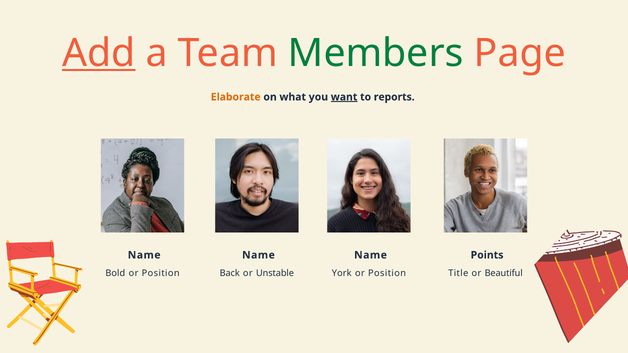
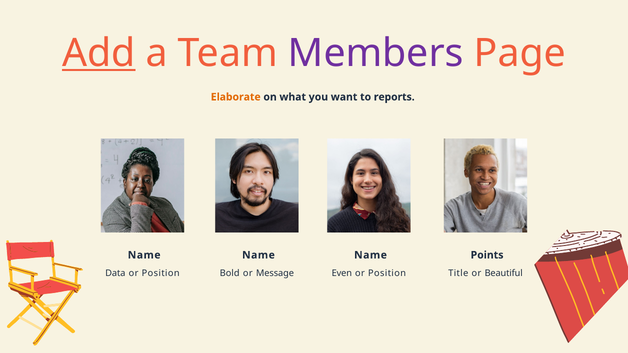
Members colour: green -> purple (376, 53)
want underline: present -> none (344, 97)
Bold: Bold -> Data (115, 274)
Back: Back -> Bold (230, 274)
Unstable: Unstable -> Message (275, 274)
York: York -> Even (342, 274)
